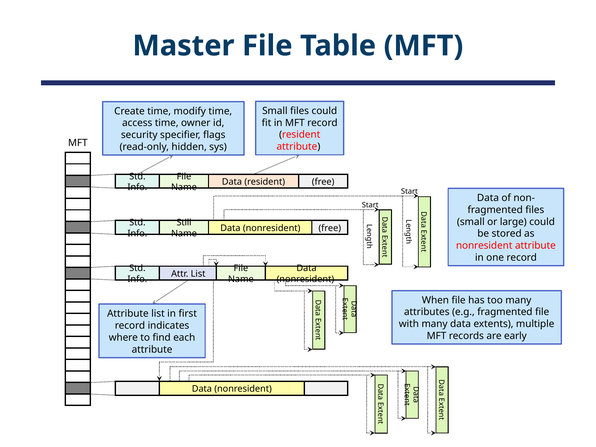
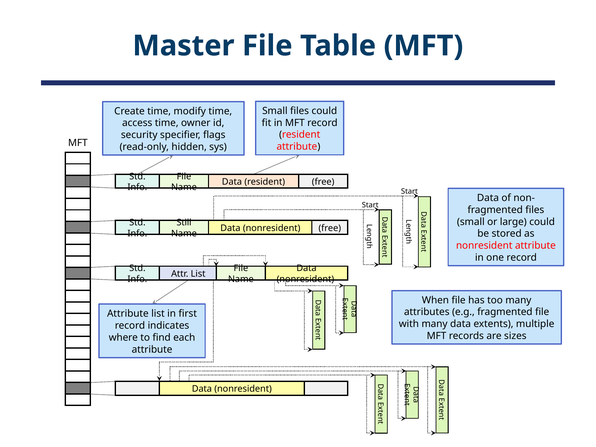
early: early -> sizes (515, 336)
